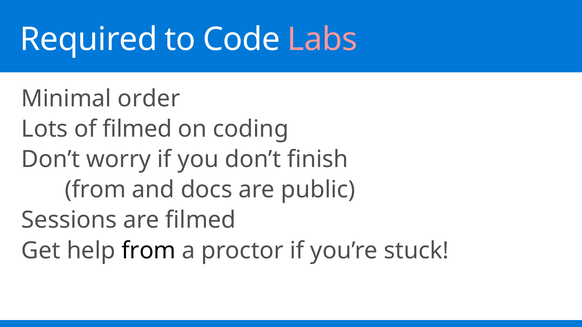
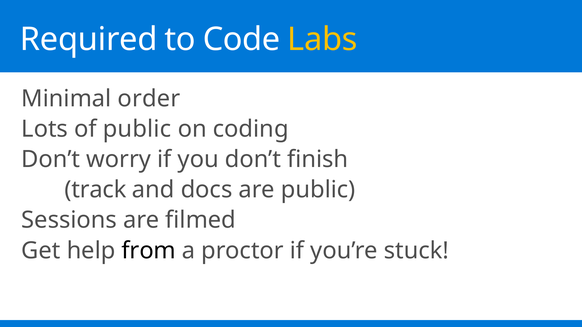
Labs colour: pink -> yellow (322, 39)
of filmed: filmed -> public (137, 129)
from: from -> track (96, 190)
